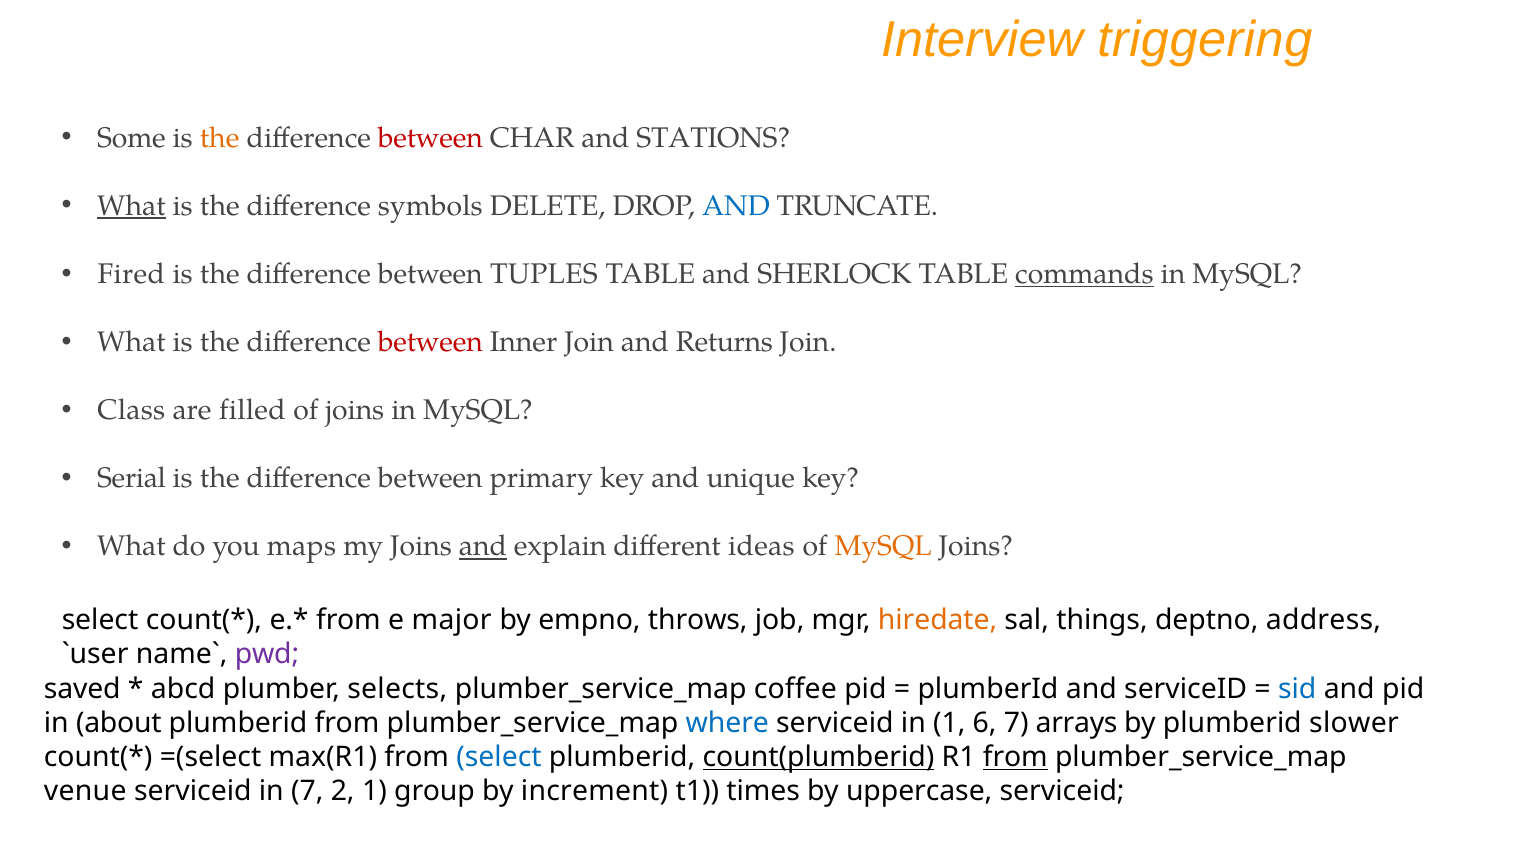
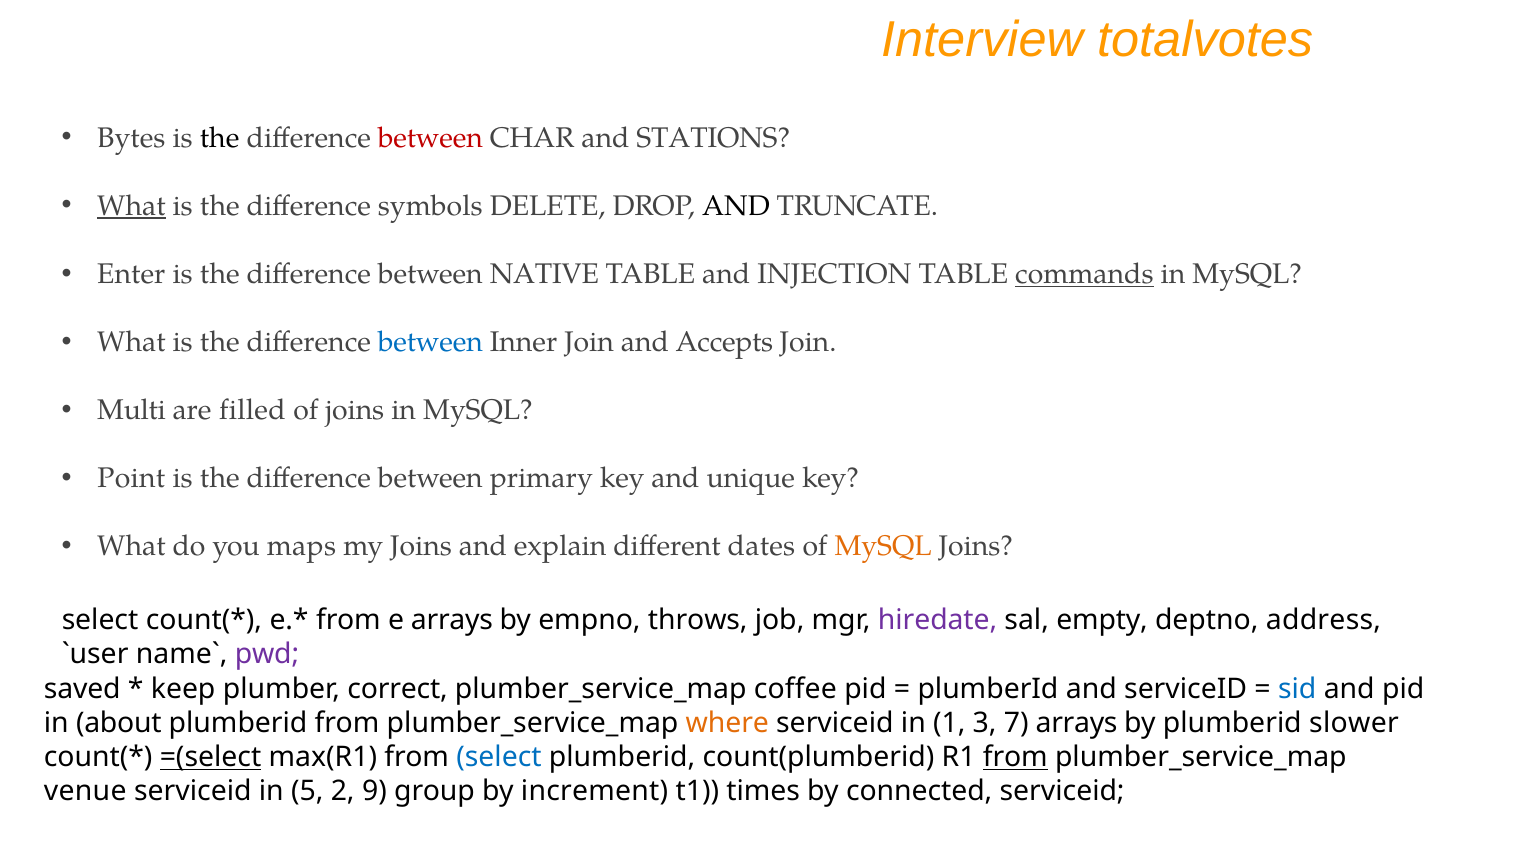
triggering: triggering -> totalvotes (1205, 39)
Some: Some -> Bytes (131, 138)
the colour: orange -> black (220, 138)
AND colour: blue -> black (736, 206)
Fired: Fired -> Enter (131, 274)
TUPLES: TUPLES -> NATIVE (544, 274)
SHERLOCK: SHERLOCK -> INJECTION (834, 274)
between colour: red -> blue (430, 342)
Returns: Returns -> Accepts (724, 342)
Class: Class -> Multi (132, 411)
Serial: Serial -> Point (131, 479)
and underline: present -> none (483, 547)
ideas: ideas -> dates (761, 547)
e major: major -> arrays (452, 620)
hiredate colour: orange -> purple (938, 620)
things: things -> empty (1102, 620)
abcd: abcd -> keep (183, 690)
selects: selects -> correct (398, 690)
where colour: blue -> orange (727, 724)
6: 6 -> 3 (985, 724)
=(select underline: none -> present (211, 758)
count(plumberid underline: present -> none (818, 758)
in 7: 7 -> 5 (307, 792)
2 1: 1 -> 9 (374, 792)
uppercase: uppercase -> connected (919, 792)
